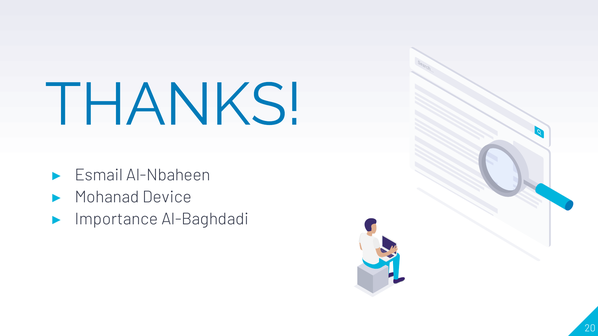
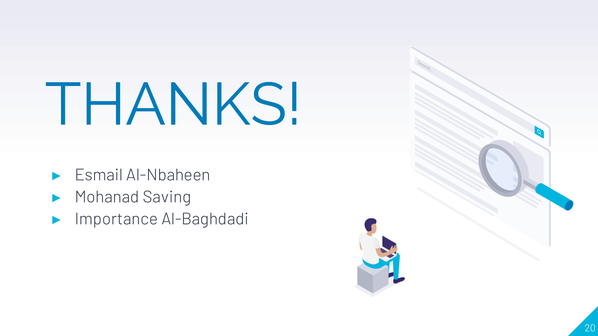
Device: Device -> Saving (167, 197)
